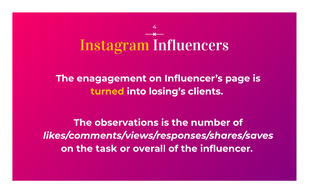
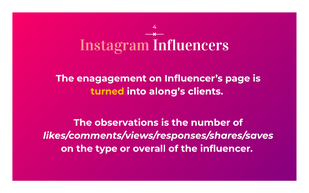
Instagram colour: yellow -> pink (115, 45)
losing’s: losing’s -> along’s (167, 92)
task: task -> type (106, 149)
